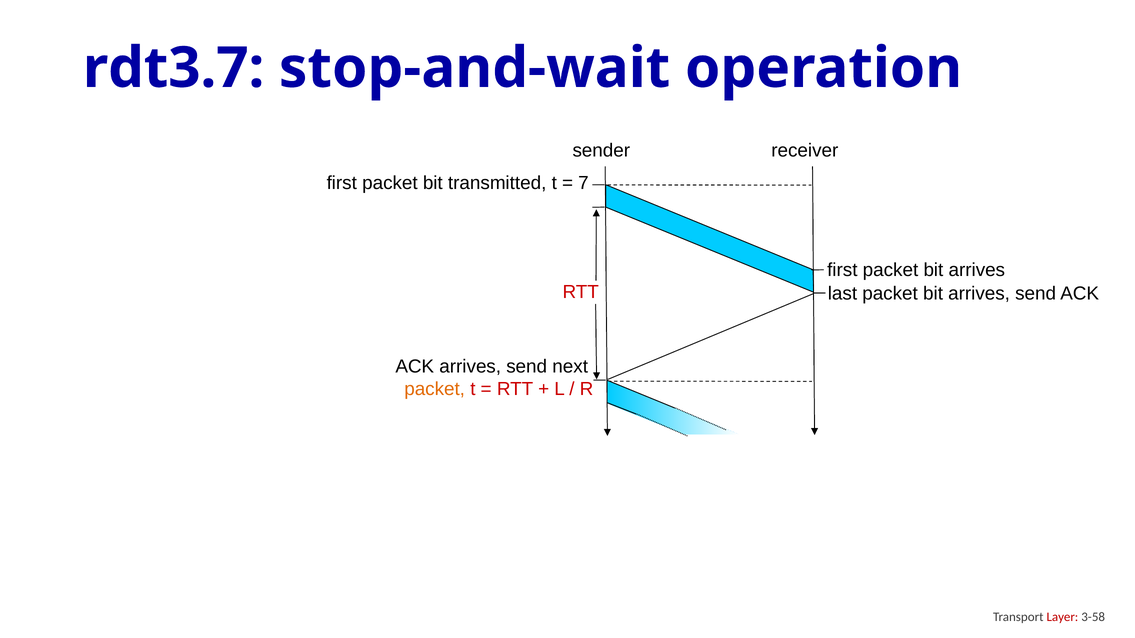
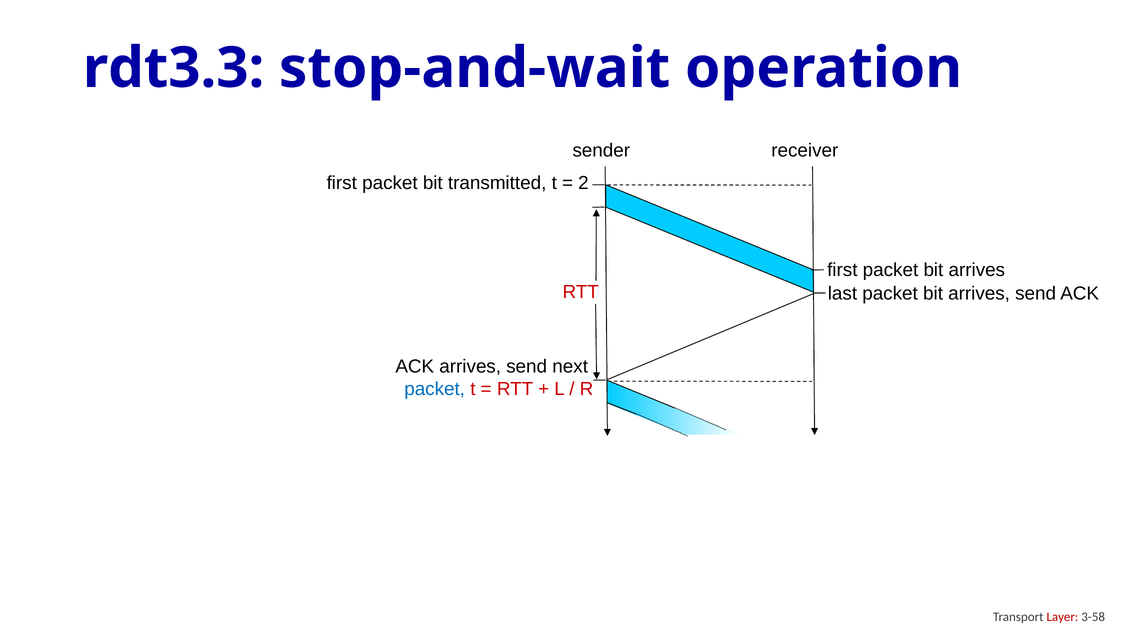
rdt3.7: rdt3.7 -> rdt3.3 (174, 68)
7: 7 -> 2 (584, 183)
packet colour: orange -> blue (435, 389)
